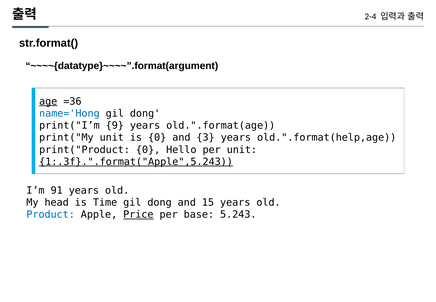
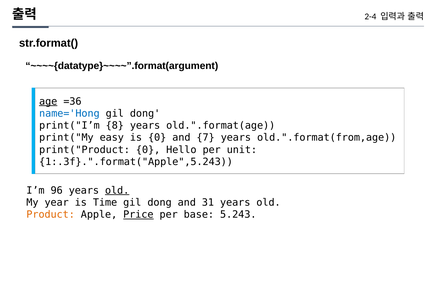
9: 9 -> 8 (115, 125)
print("My unit: unit -> easy (112, 138)
3: 3 -> 7 (206, 138)
old.".format(help,age: old.".format(help,age -> old.".format(from,age (327, 138)
1:.3f}.".format("Apple",5.243 underline: present -> none (136, 162)
91: 91 -> 96 (57, 190)
old underline: none -> present (117, 190)
head: head -> year (57, 202)
15: 15 -> 31 (208, 202)
Product colour: blue -> orange (51, 214)
